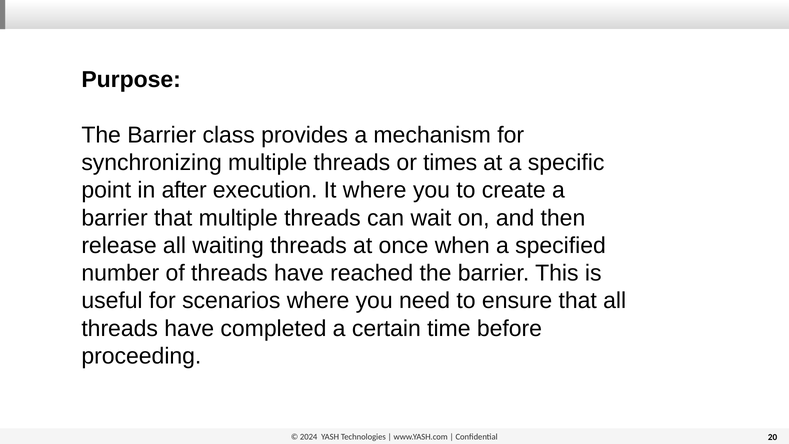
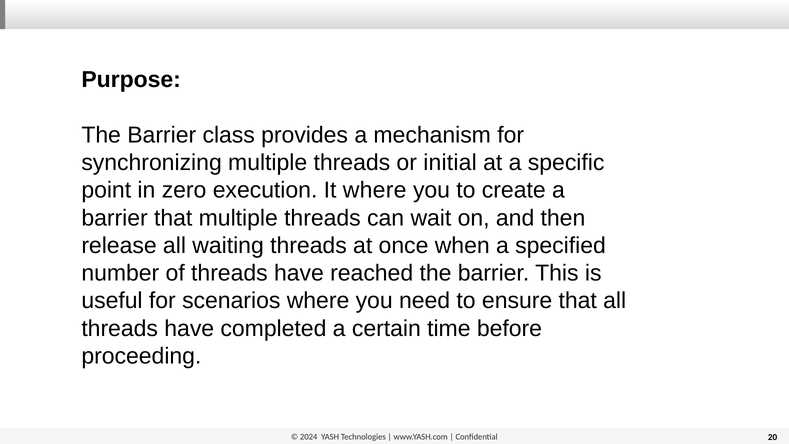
times: times -> initial (450, 163)
after: after -> zero (184, 190)
